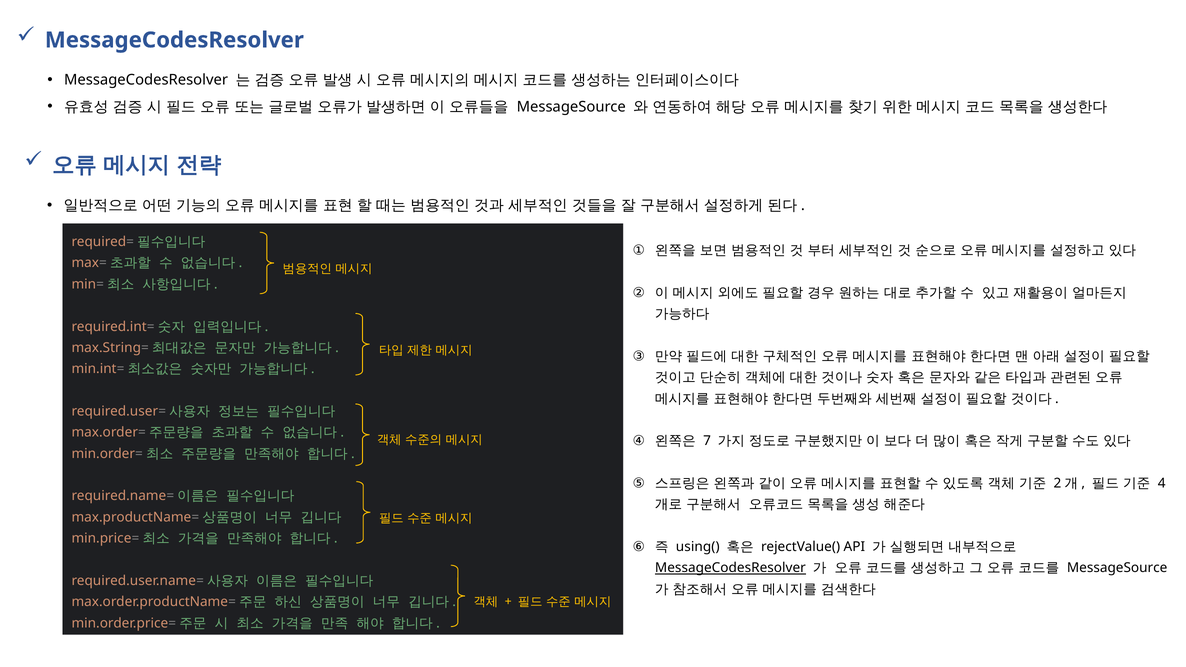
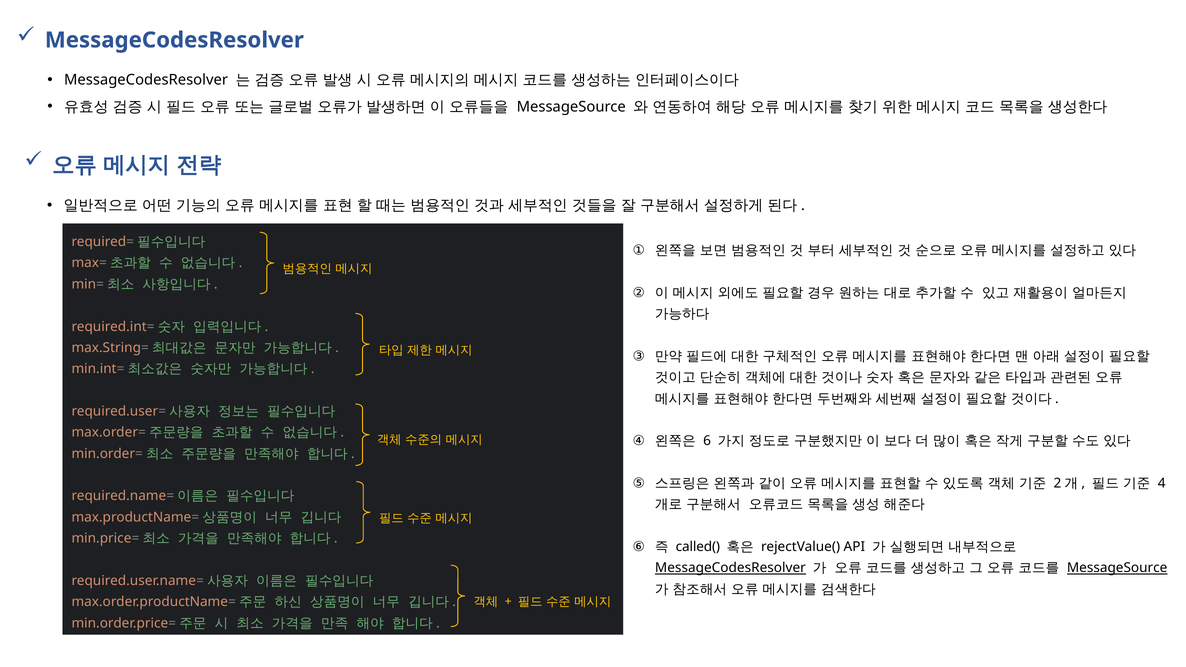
7: 7 -> 6 (707, 441)
using(: using( -> called( (698, 547)
MessageSource underline: none -> present (1117, 568)
